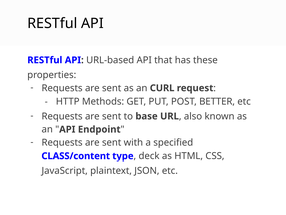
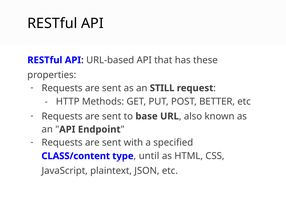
CURL: CURL -> STILL (162, 88)
deck: deck -> until (149, 156)
